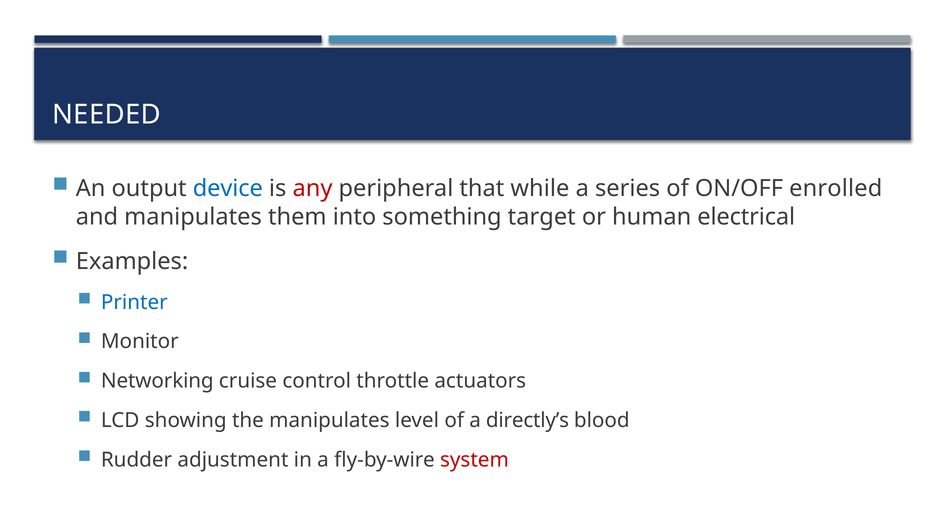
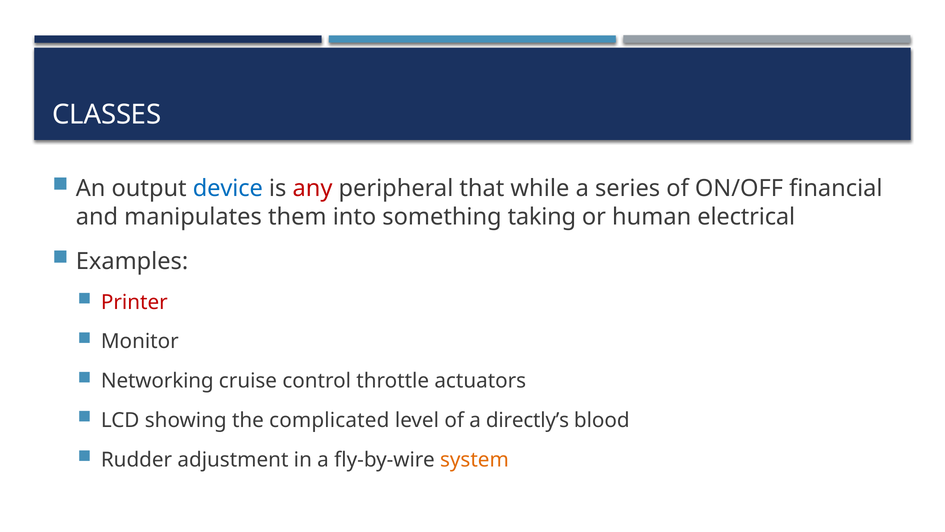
NEEDED: NEEDED -> CLASSES (107, 115)
enrolled: enrolled -> financial (836, 188)
target: target -> taking (542, 217)
Printer colour: blue -> red (134, 302)
the manipulates: manipulates -> complicated (329, 420)
system colour: red -> orange (474, 459)
